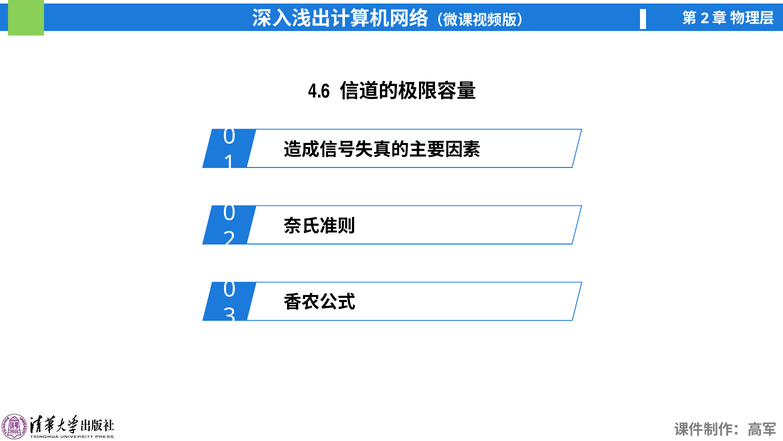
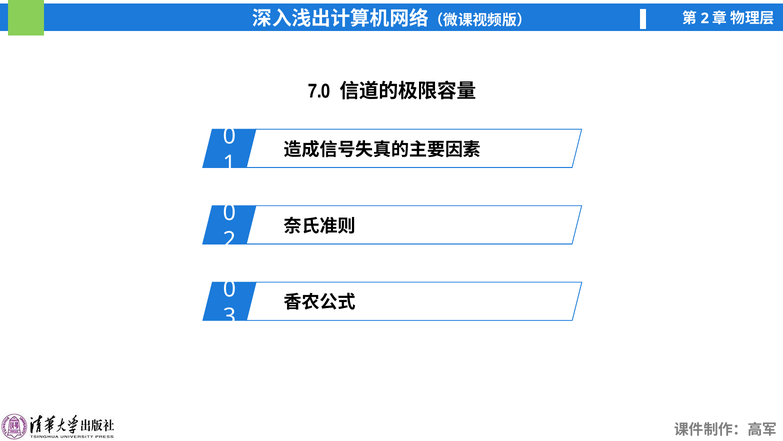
4.6: 4.6 -> 7.0 (319, 91)
